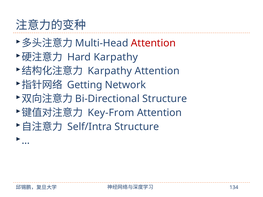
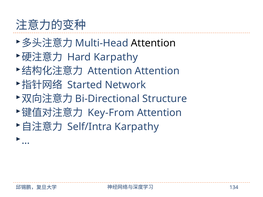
Attention colour: red -> black (153, 43)
Karpathy: Karpathy -> Attention (110, 71)
Getting: Getting -> Started (85, 85)
Self/Intra Structure: Structure -> Karpathy (137, 127)
